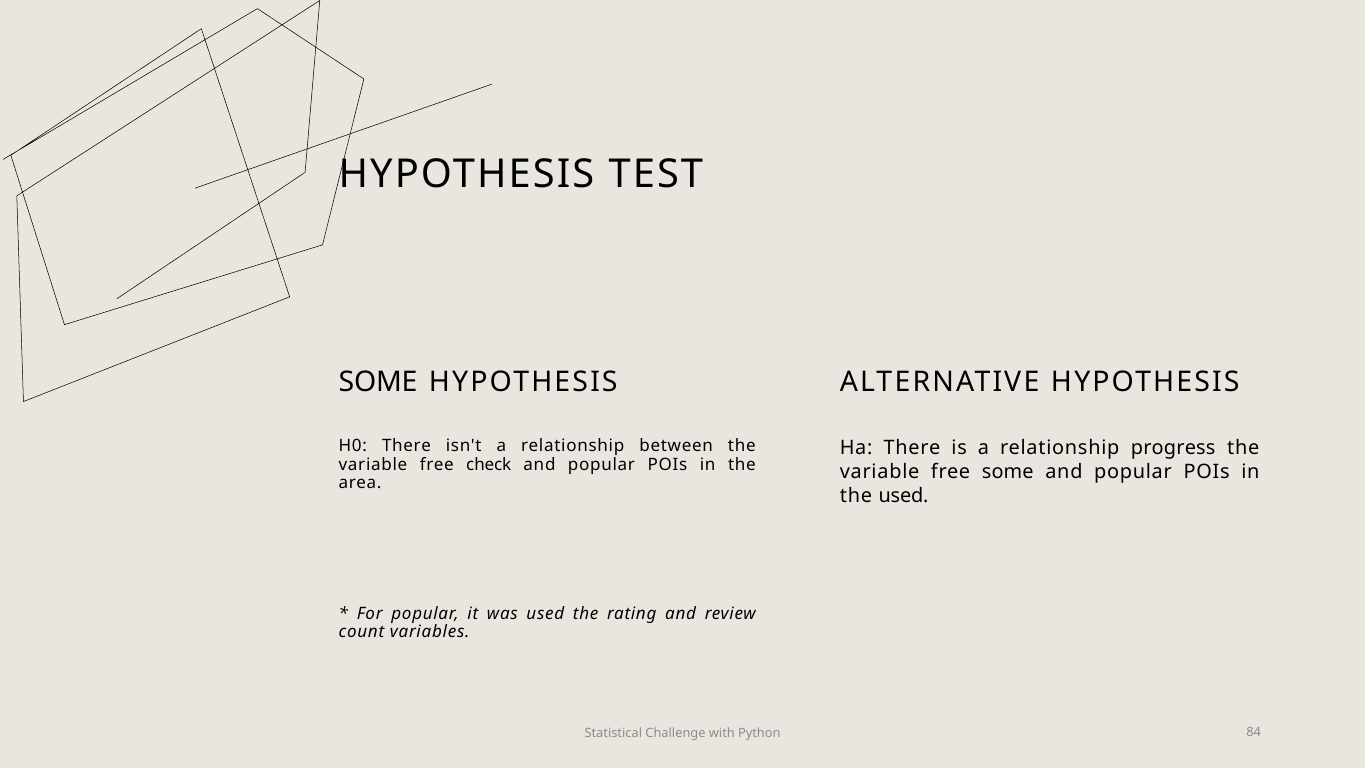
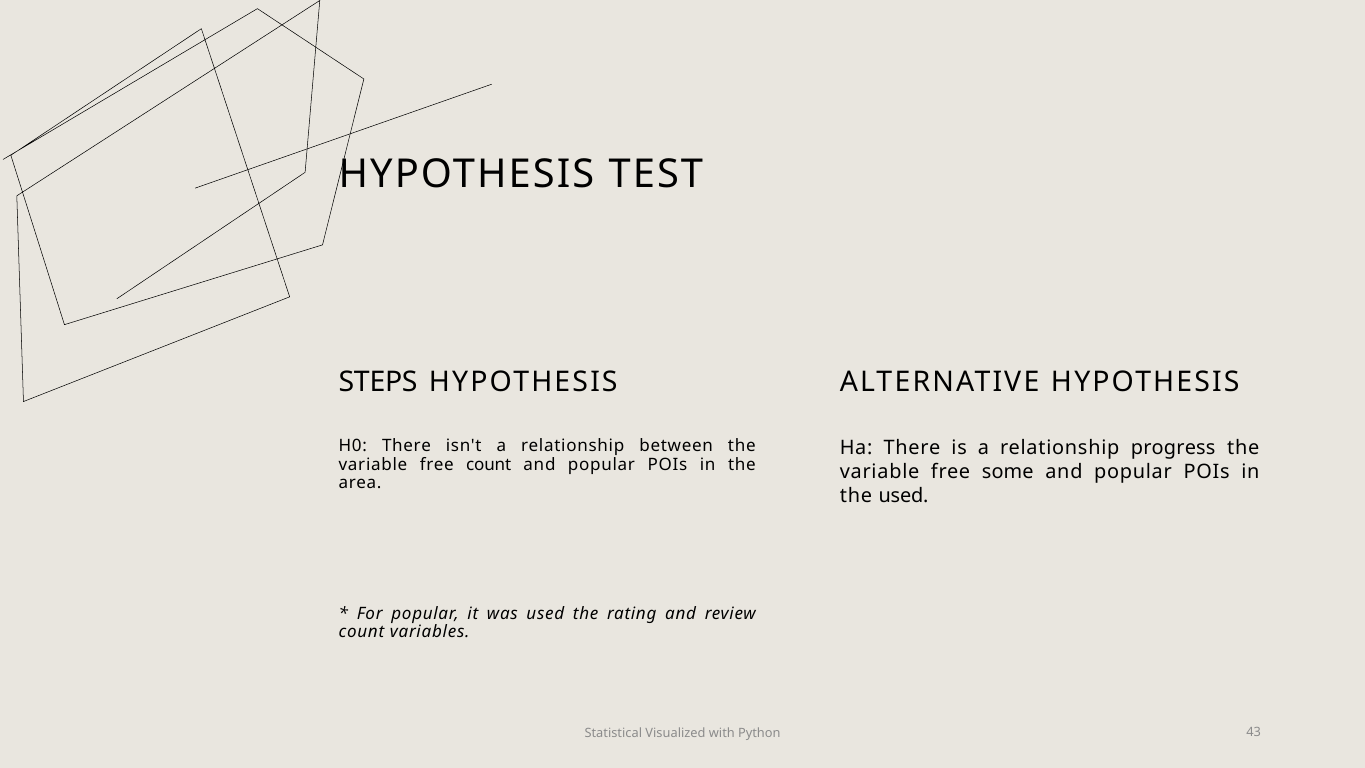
SOME: SOME -> STEPS (378, 382)
free check: check -> count (489, 464)
Challenge: Challenge -> Visualized (675, 733)
84: 84 -> 43 (1254, 732)
